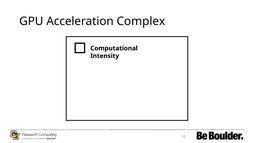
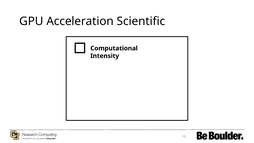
Complex: Complex -> Scientific (141, 21)
